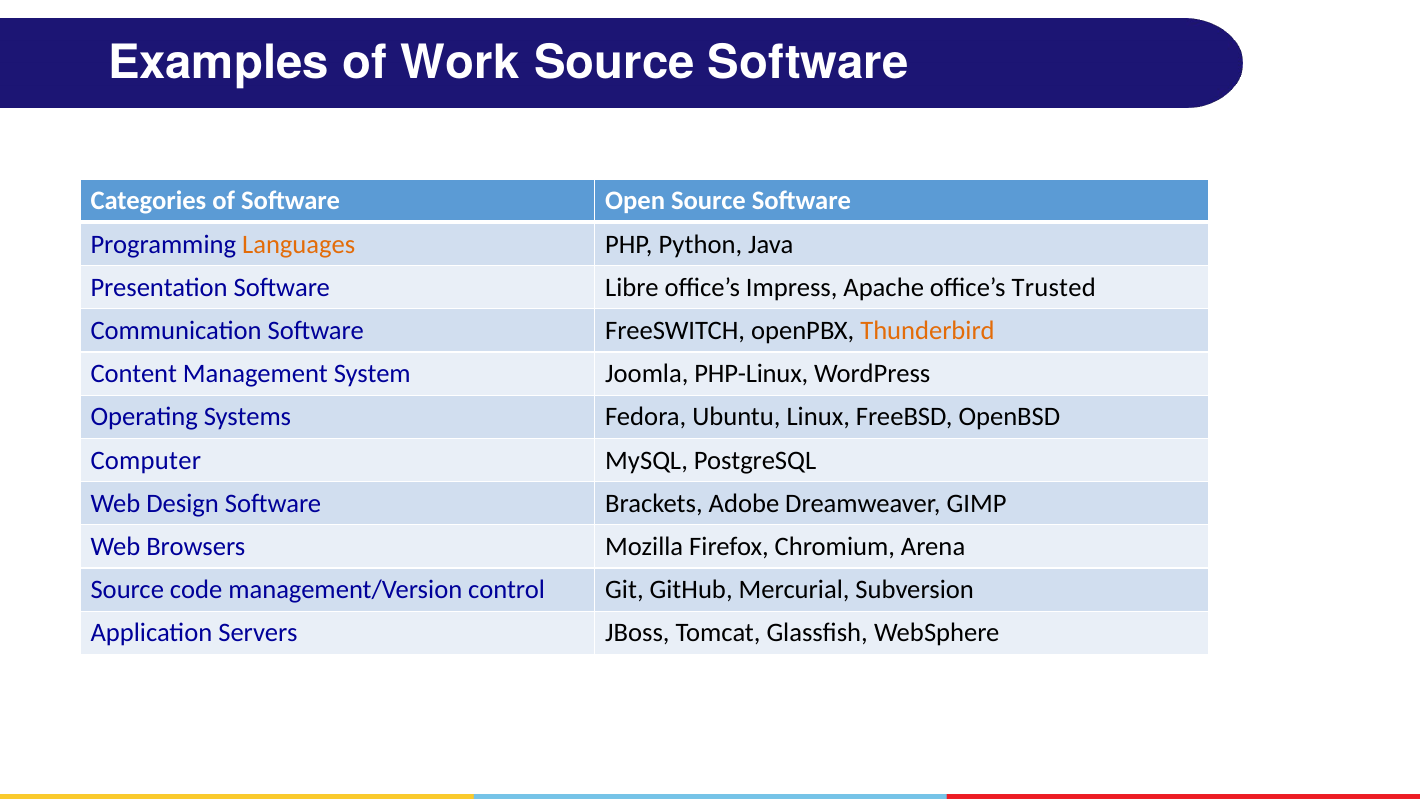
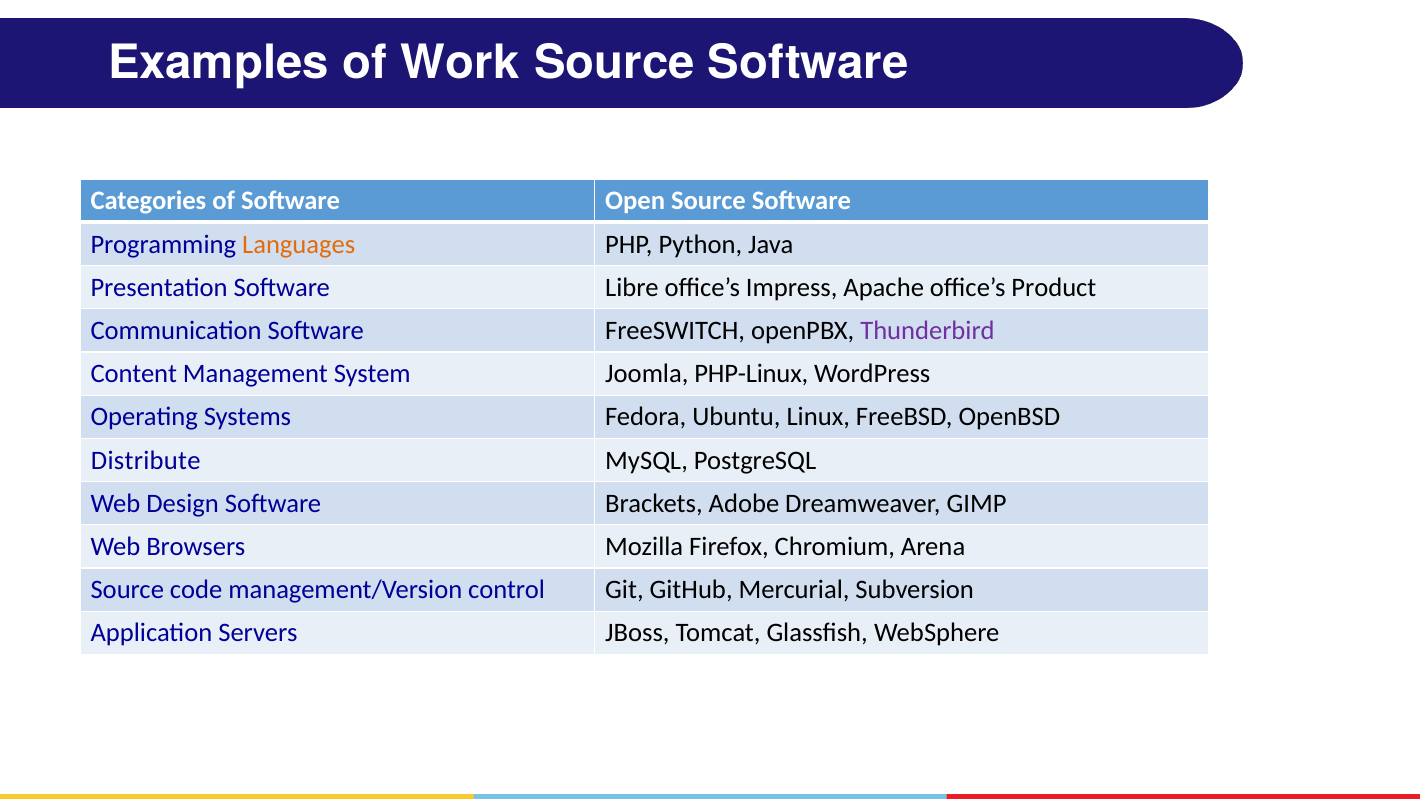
Trusted: Trusted -> Product (1054, 287)
Thunderbird colour: orange -> purple (928, 331)
Computer: Computer -> Distribute (146, 460)
